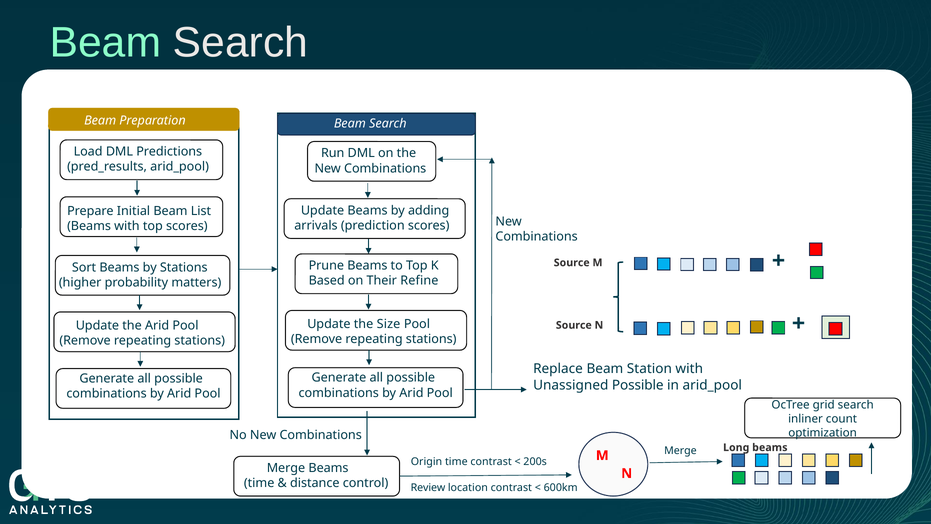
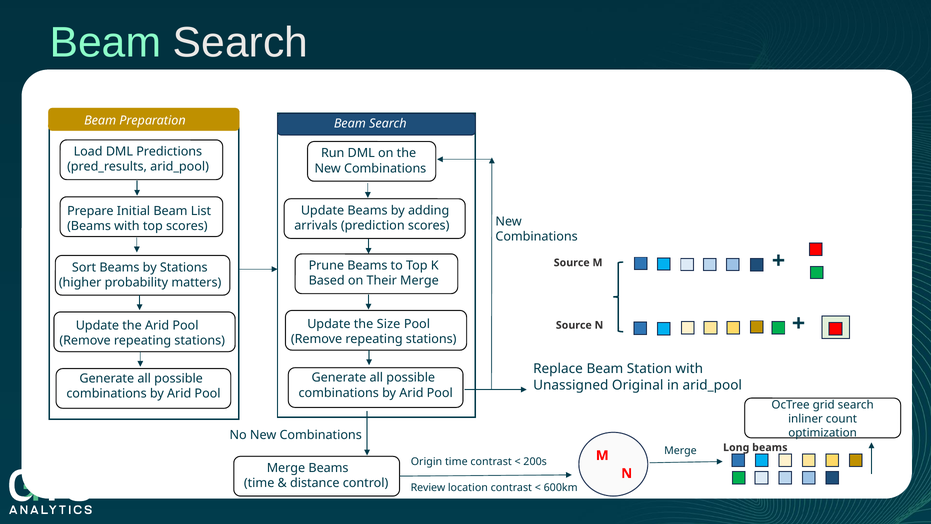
Their Refine: Refine -> Merge (419, 281)
Unassigned Possible: Possible -> Original (638, 385)
